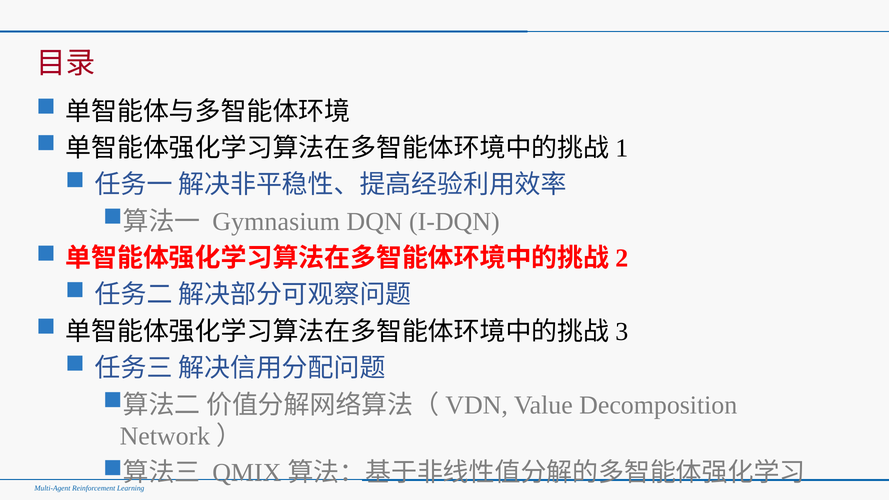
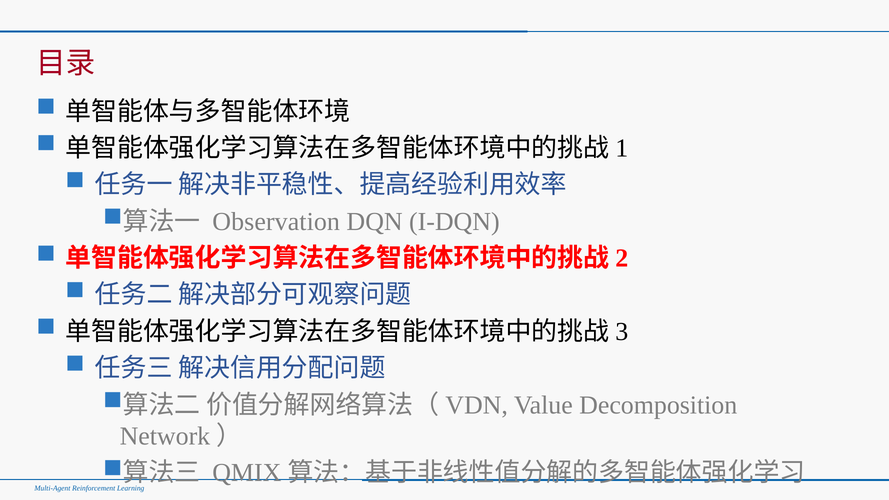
Gymnasium: Gymnasium -> Observation (276, 222)
